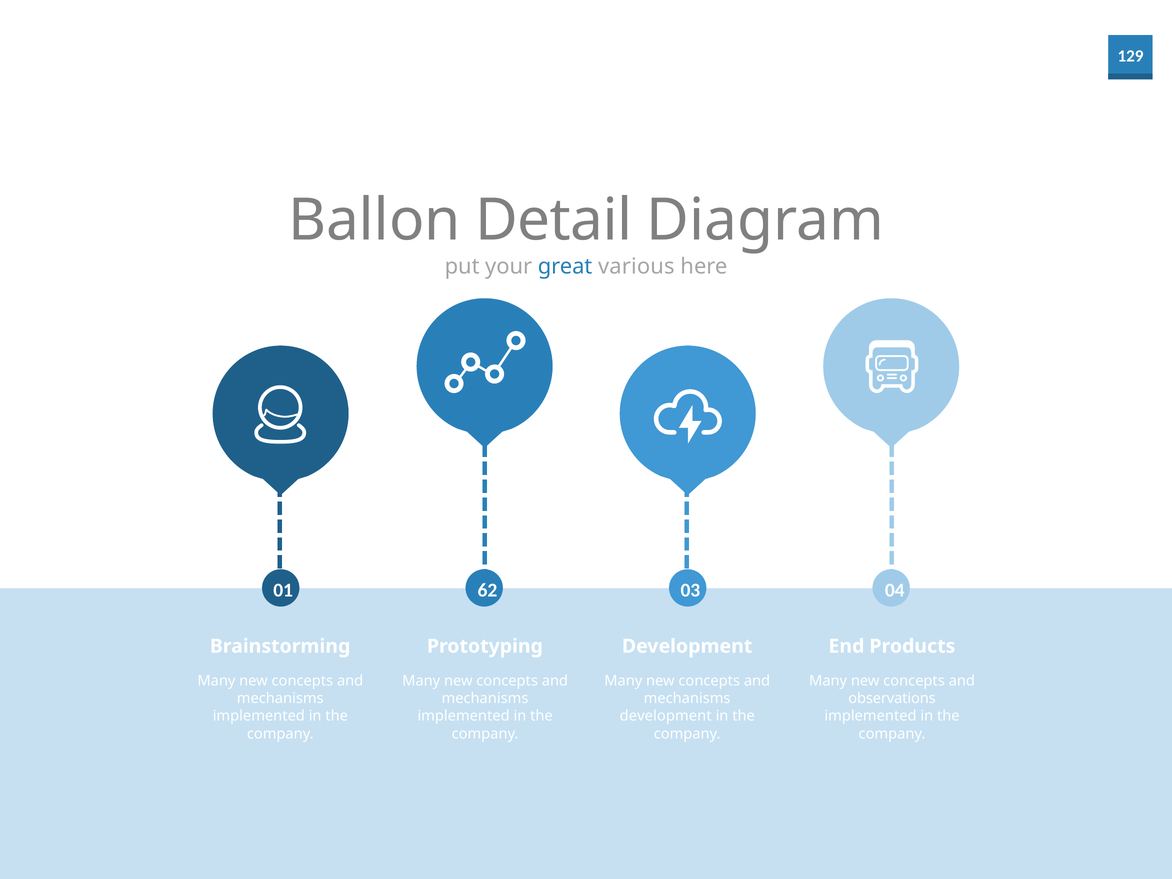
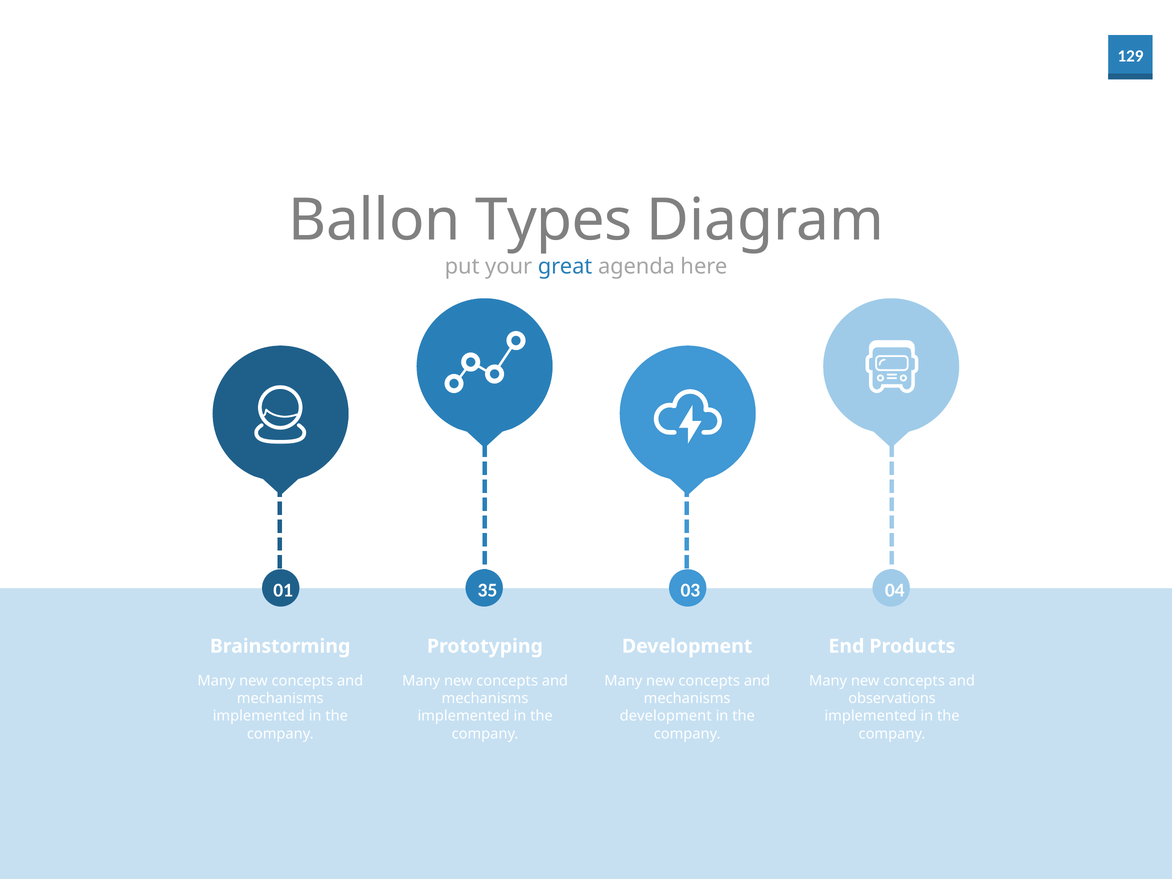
Detail: Detail -> Types (554, 220)
various: various -> agenda (636, 267)
62: 62 -> 35 (487, 590)
